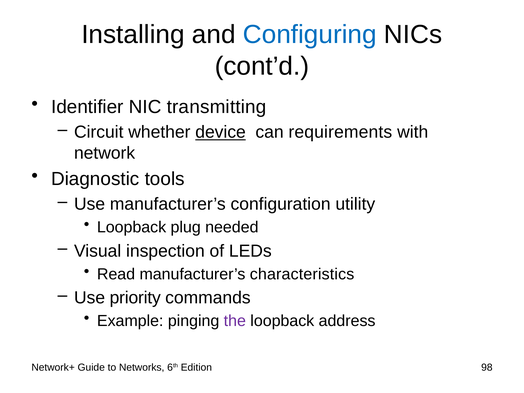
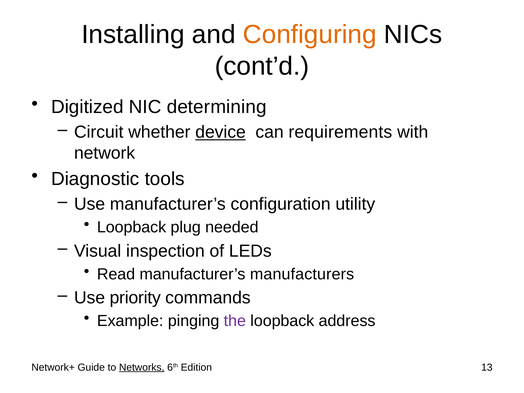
Configuring colour: blue -> orange (310, 35)
Identifier: Identifier -> Digitized (87, 107)
transmitting: transmitting -> determining (217, 107)
characteristics: characteristics -> manufacturers (302, 274)
Networks underline: none -> present (142, 367)
98: 98 -> 13 (487, 367)
